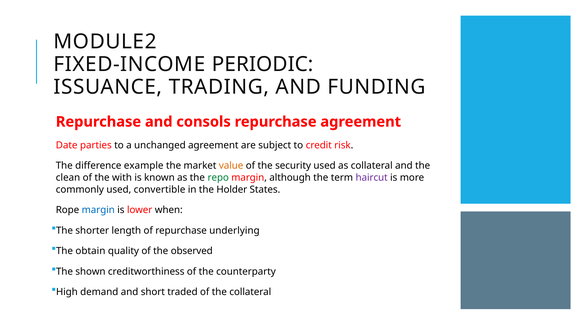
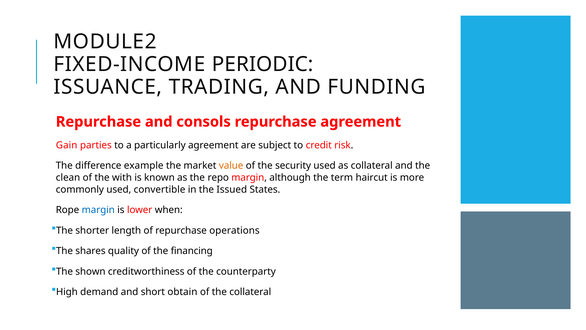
Date: Date -> Gain (67, 145)
unchanged: unchanged -> particularly (160, 145)
repo colour: green -> black (218, 177)
haircut colour: purple -> black (372, 177)
Holder: Holder -> Issued (232, 189)
underlying: underlying -> operations (234, 230)
obtain: obtain -> shares (90, 251)
observed: observed -> financing (192, 251)
traded: traded -> obtain (182, 292)
